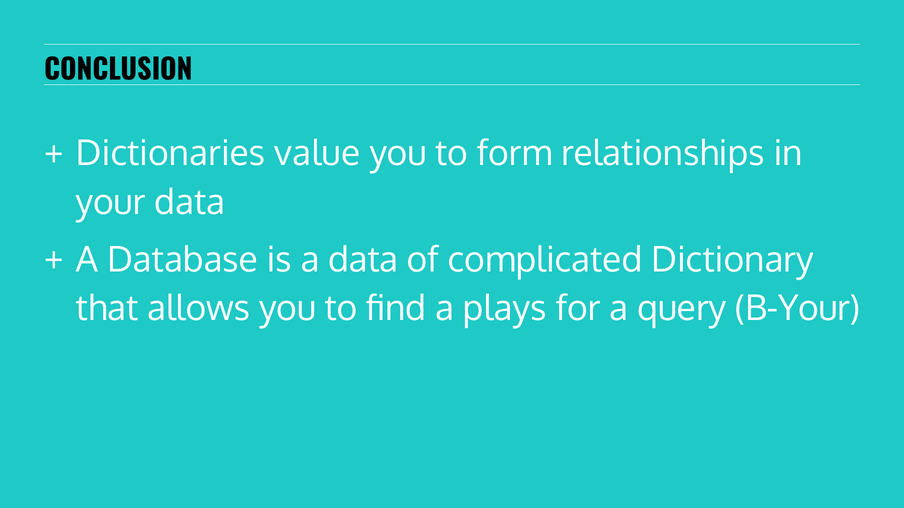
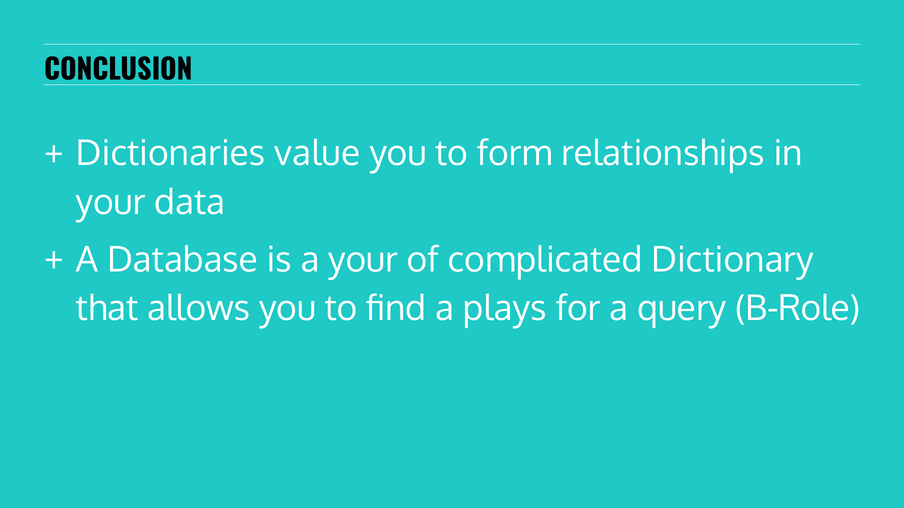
a data: data -> your (363, 260)
B-Your: B-Your -> B-Role (798, 309)
